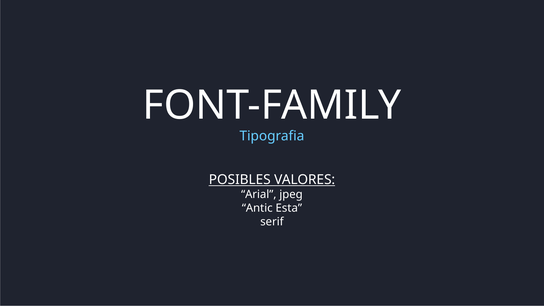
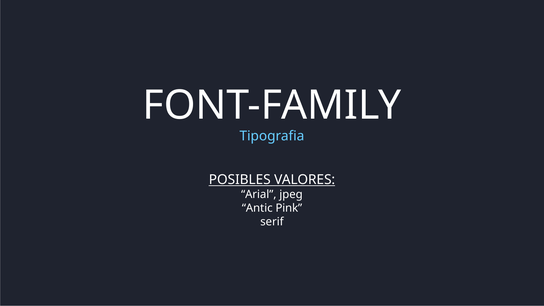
Esta: Esta -> Pink (289, 208)
